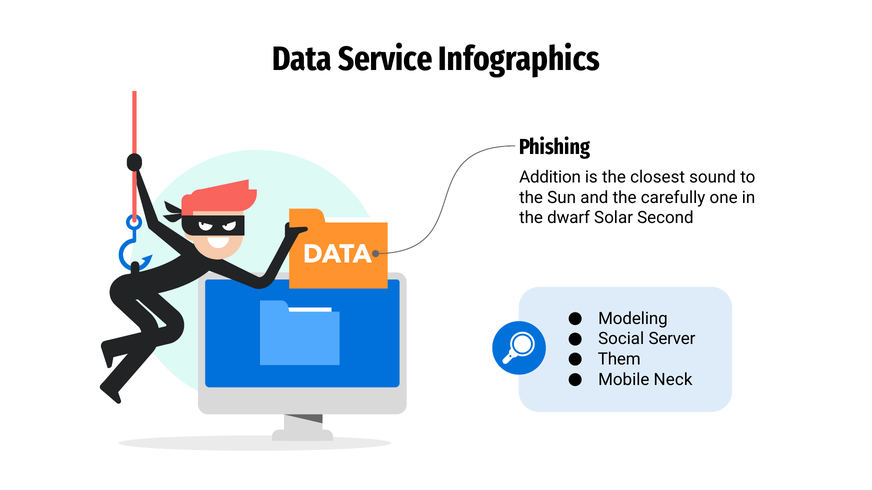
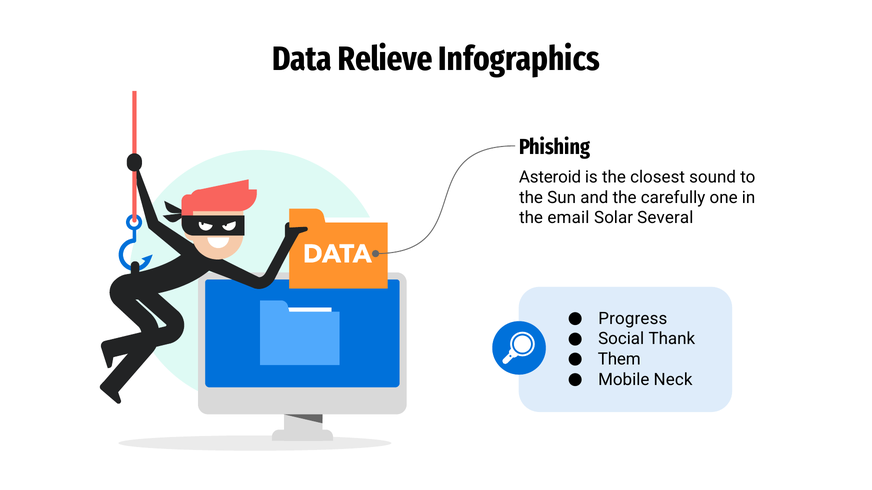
Service: Service -> Relieve (385, 59)
Addition: Addition -> Asteroid (550, 177)
dwarf: dwarf -> email (568, 218)
Second: Second -> Several (665, 218)
Modeling: Modeling -> Progress (633, 319)
Server: Server -> Thank (672, 339)
